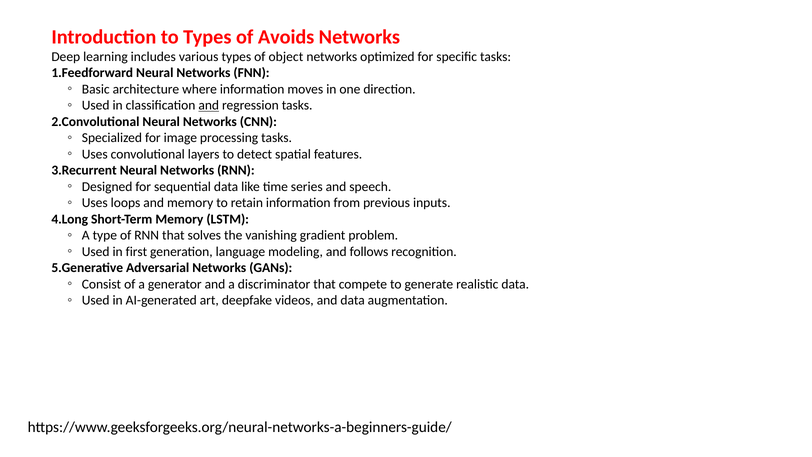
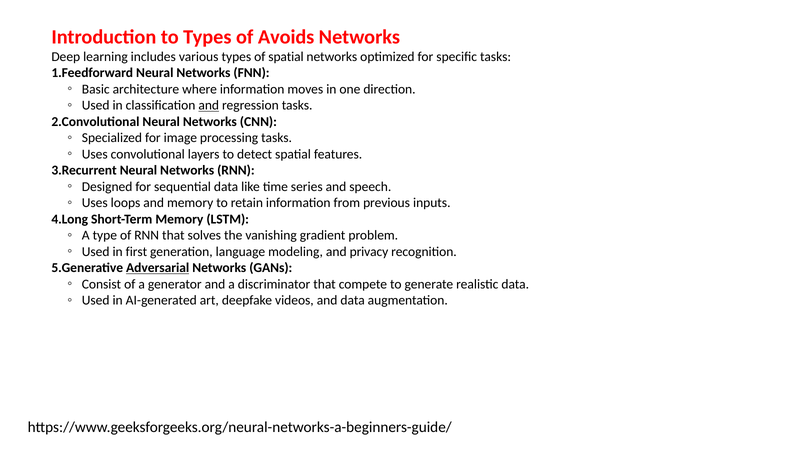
of object: object -> spatial (286, 57)
follows: follows -> privacy (369, 252)
Adversarial underline: none -> present (158, 268)
